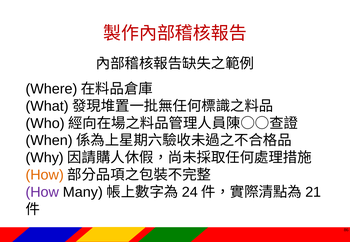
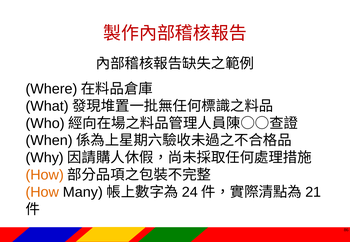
How colour: purple -> orange (42, 192)
